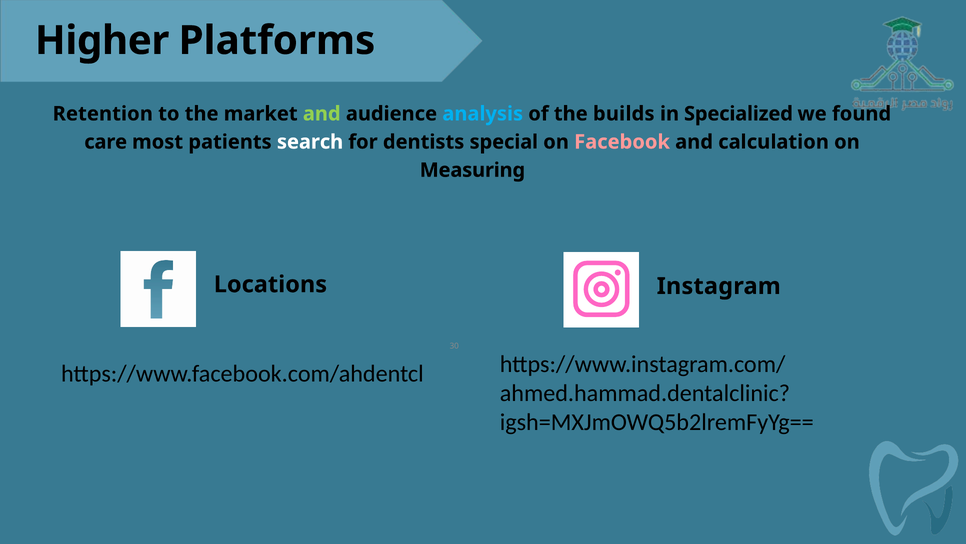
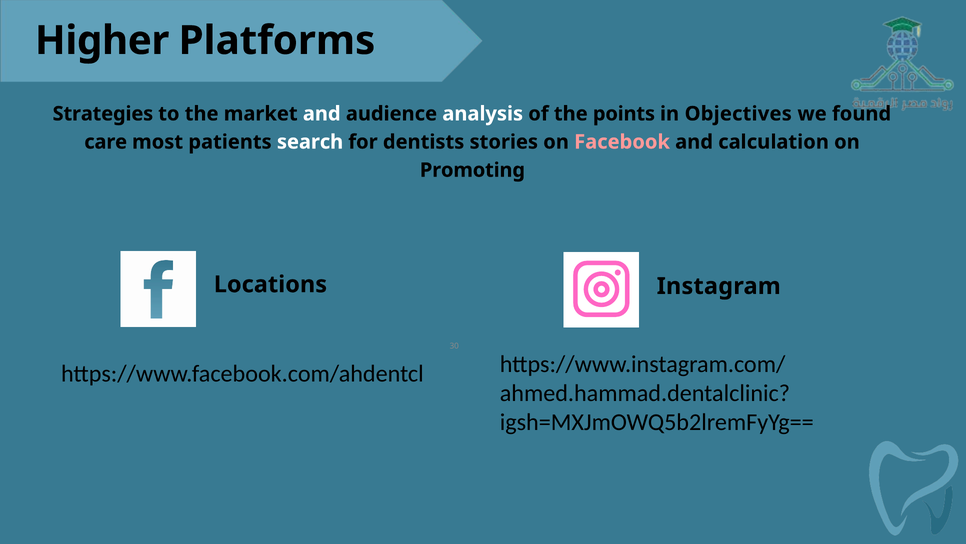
Retention: Retention -> Strategies (103, 114)
and colour: light green -> white (322, 114)
analysis colour: light blue -> white (483, 114)
builds: builds -> points (624, 114)
Specialized: Specialized -> Objectives (738, 114)
special: special -> stories (504, 142)
Measuring: Measuring -> Promoting (472, 170)
